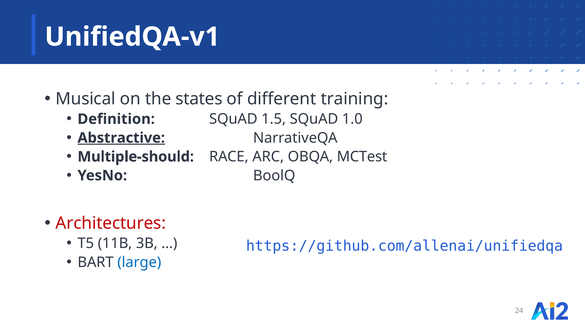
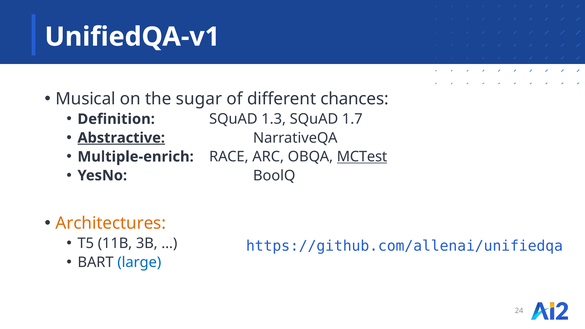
states: states -> sugar (199, 99)
training: training -> chances (355, 99)
1.5: 1.5 -> 1.3 (274, 119)
1.0: 1.0 -> 1.7 (352, 119)
Multiple-should: Multiple-should -> Multiple-enrich (136, 157)
MCTest underline: none -> present (362, 157)
Architectures colour: red -> orange (111, 223)
